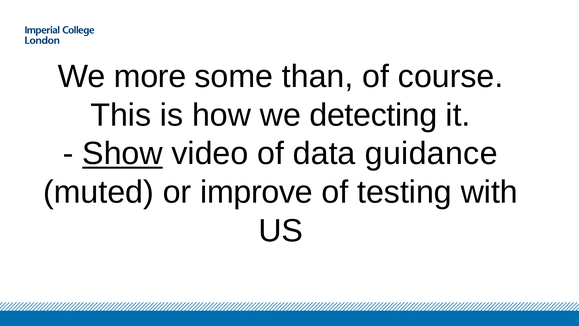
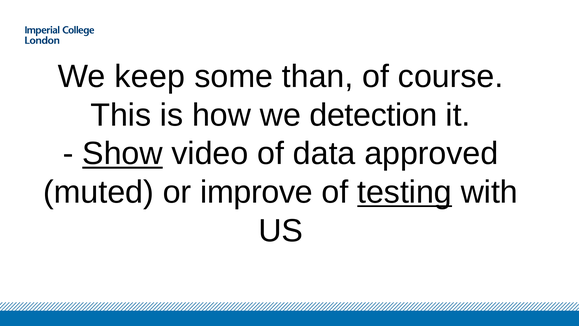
more: more -> keep (150, 76)
detecting: detecting -> detection (373, 115)
guidance: guidance -> approved (431, 154)
testing underline: none -> present (405, 192)
